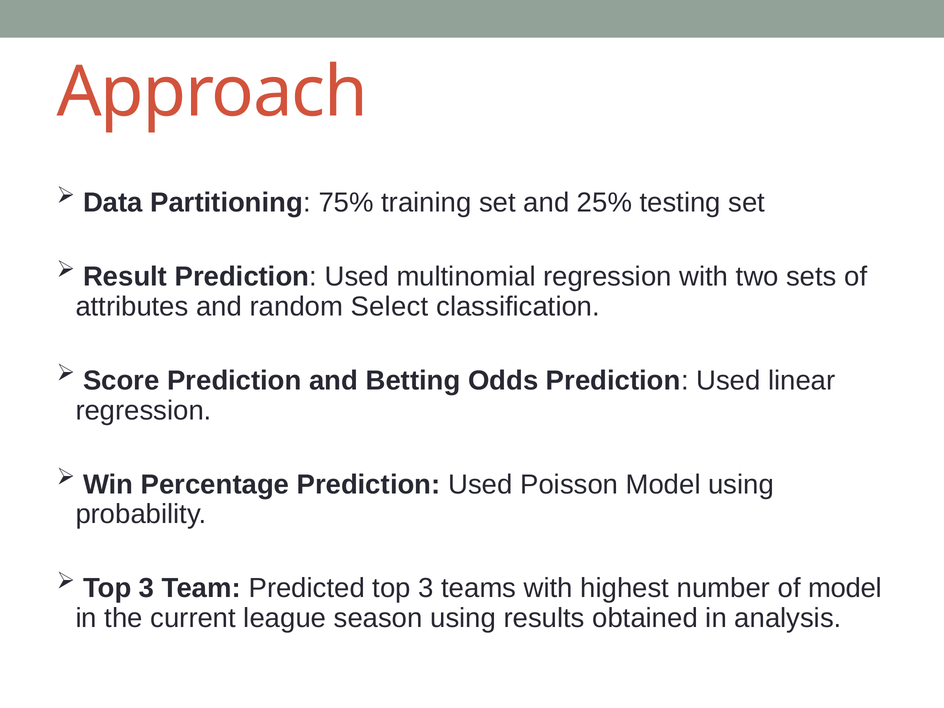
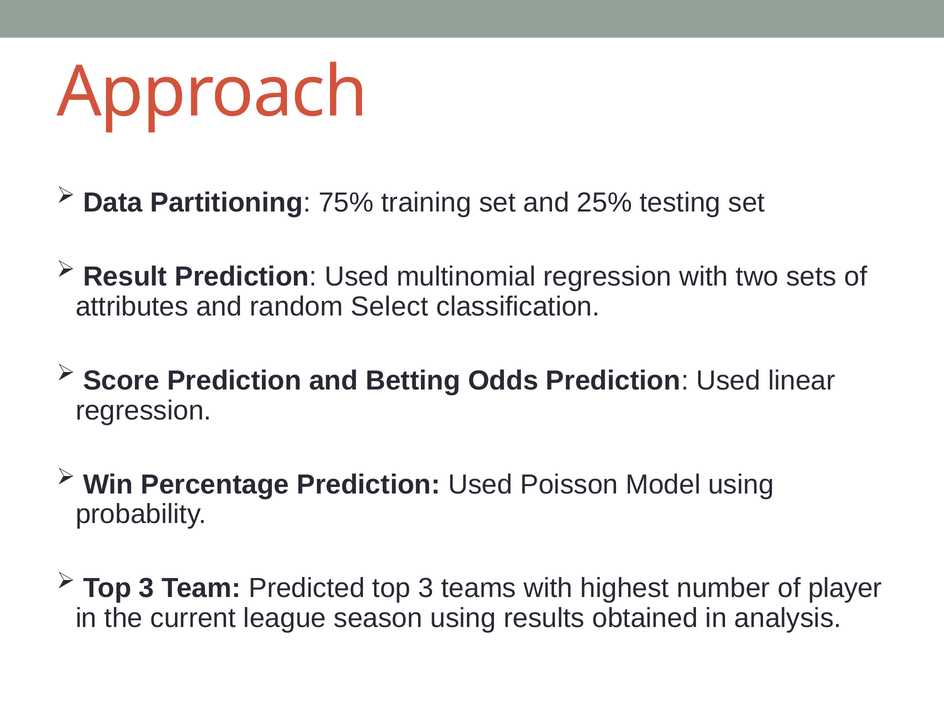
of model: model -> player (845, 588)
